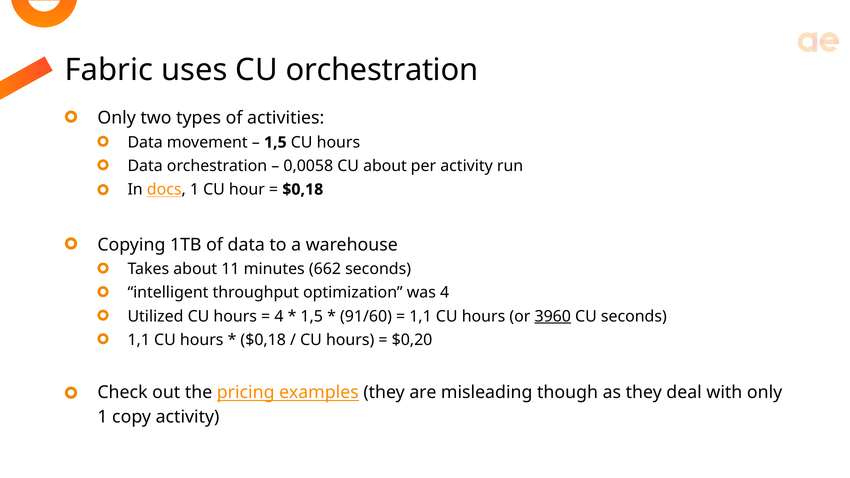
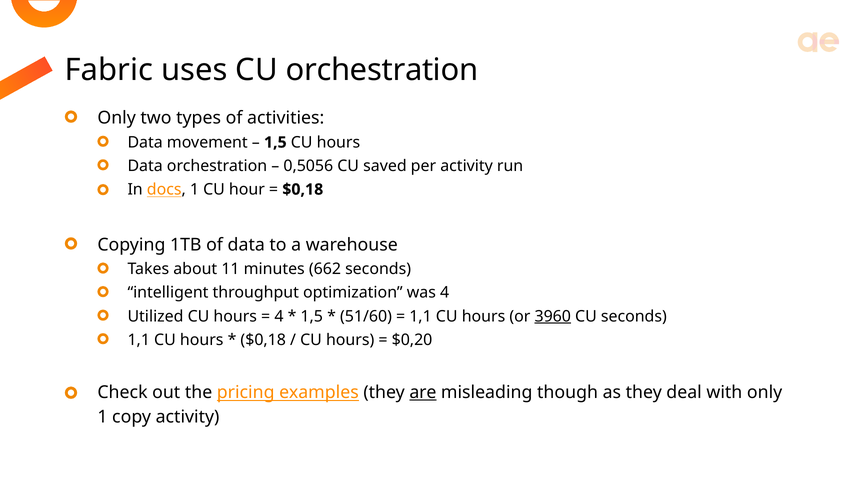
0,0058: 0,0058 -> 0,5056 (308, 166)
CU about: about -> saved (385, 166)
91/60: 91/60 -> 51/60 (366, 316)
are underline: none -> present (423, 393)
